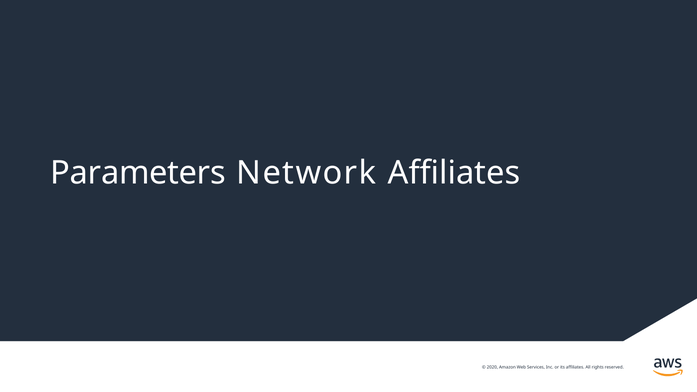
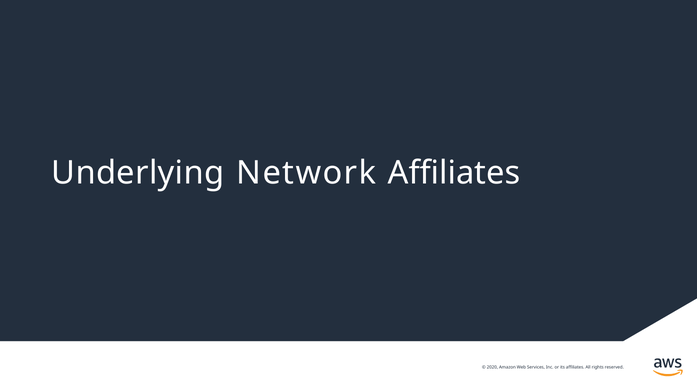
Parameters: Parameters -> Underlying (138, 173)
